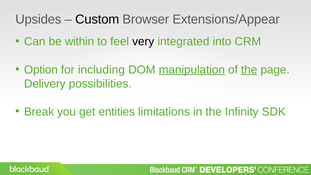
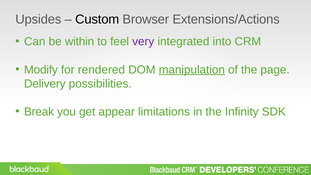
Extensions/Appear: Extensions/Appear -> Extensions/Actions (226, 19)
very colour: black -> purple (143, 42)
Option: Option -> Modify (41, 70)
including: including -> rendered (101, 70)
the underline: present -> none (249, 70)
entities: entities -> appear (117, 112)
